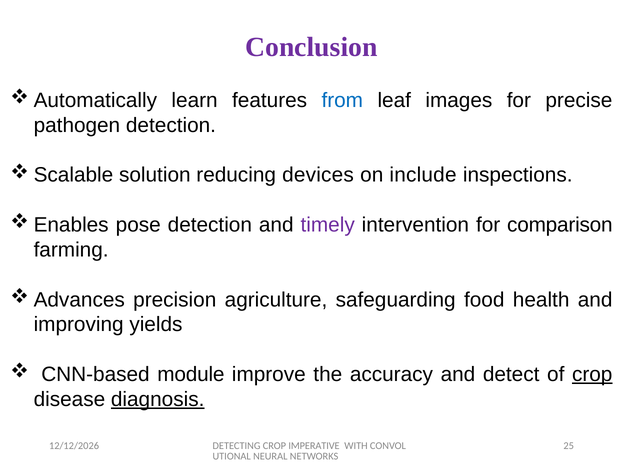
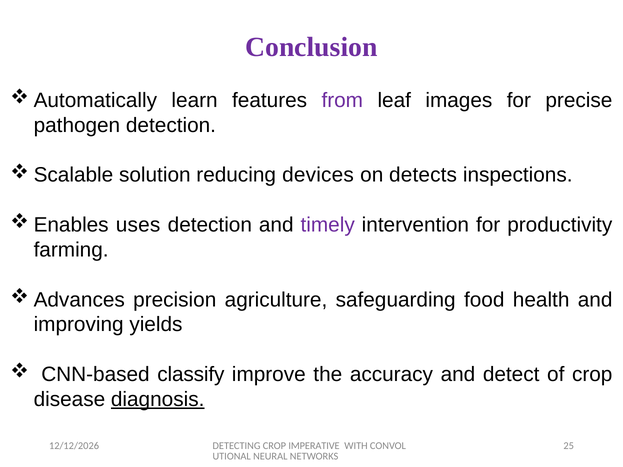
from colour: blue -> purple (342, 100)
include: include -> detects (423, 175)
pose: pose -> uses (138, 225)
comparison: comparison -> productivity (560, 225)
module: module -> classify (191, 375)
crop underline: present -> none (592, 375)
